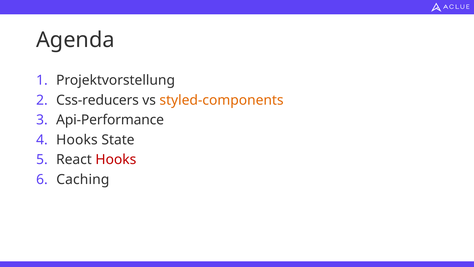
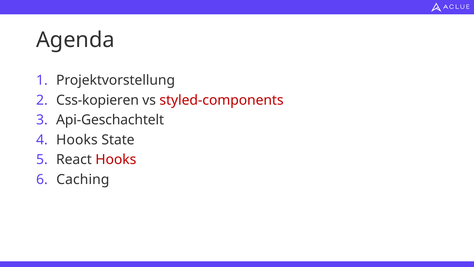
Css-reducers: Css-reducers -> Css-kopieren (98, 100)
styled-components colour: orange -> red (222, 100)
Api-Performance: Api-Performance -> Api-Geschachtelt (110, 120)
